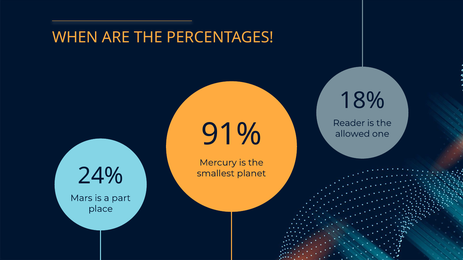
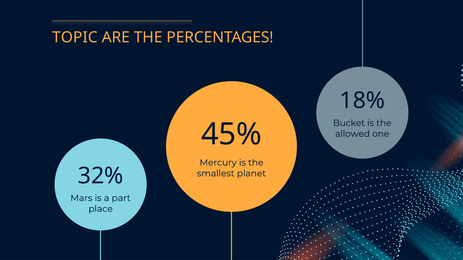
WHEN: WHEN -> TOPIC (75, 38)
Reader: Reader -> Bucket (349, 123)
91%: 91% -> 45% (231, 135)
24%: 24% -> 32% (101, 176)
